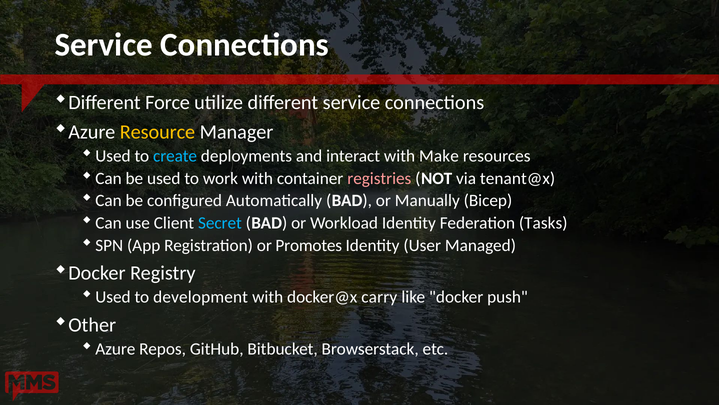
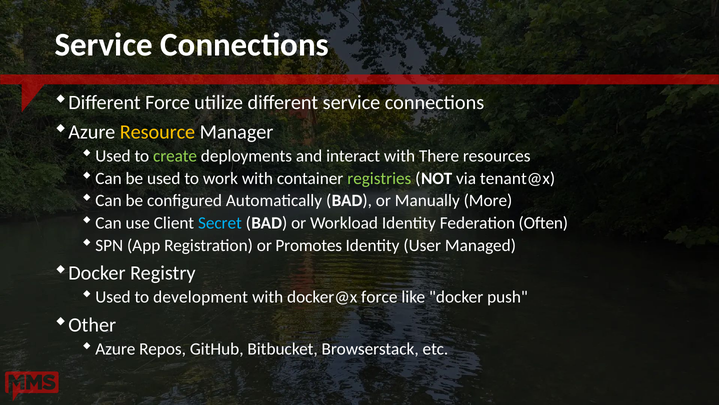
create colour: light blue -> light green (175, 156)
Make: Make -> There (439, 156)
registries colour: pink -> light green (379, 178)
Bicep: Bicep -> More (488, 200)
Tasks: Tasks -> Often (543, 223)
docker@x carry: carry -> force (379, 297)
